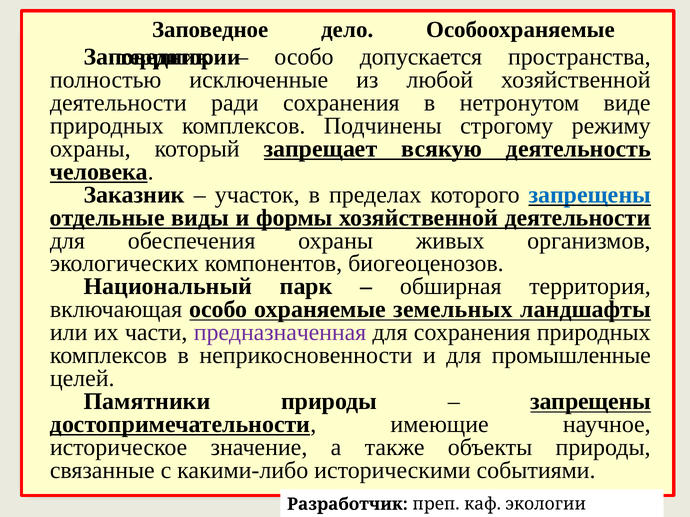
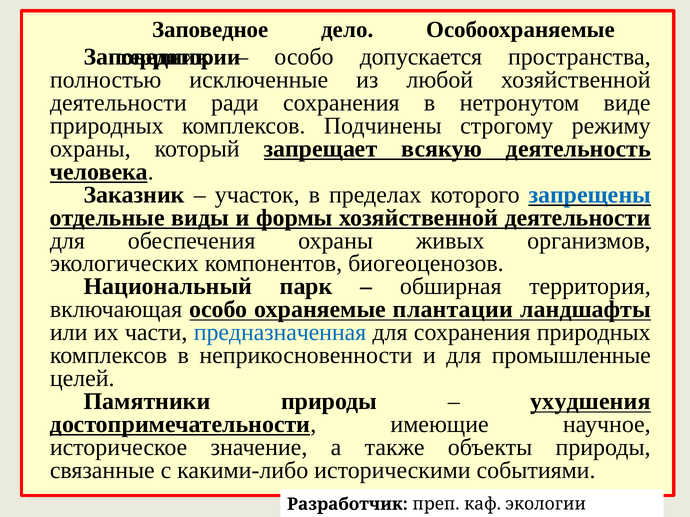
земельных: земельных -> плантации (453, 310)
предназначенная colour: purple -> blue (280, 333)
запрещены: запрещены -> ухудшения (591, 402)
